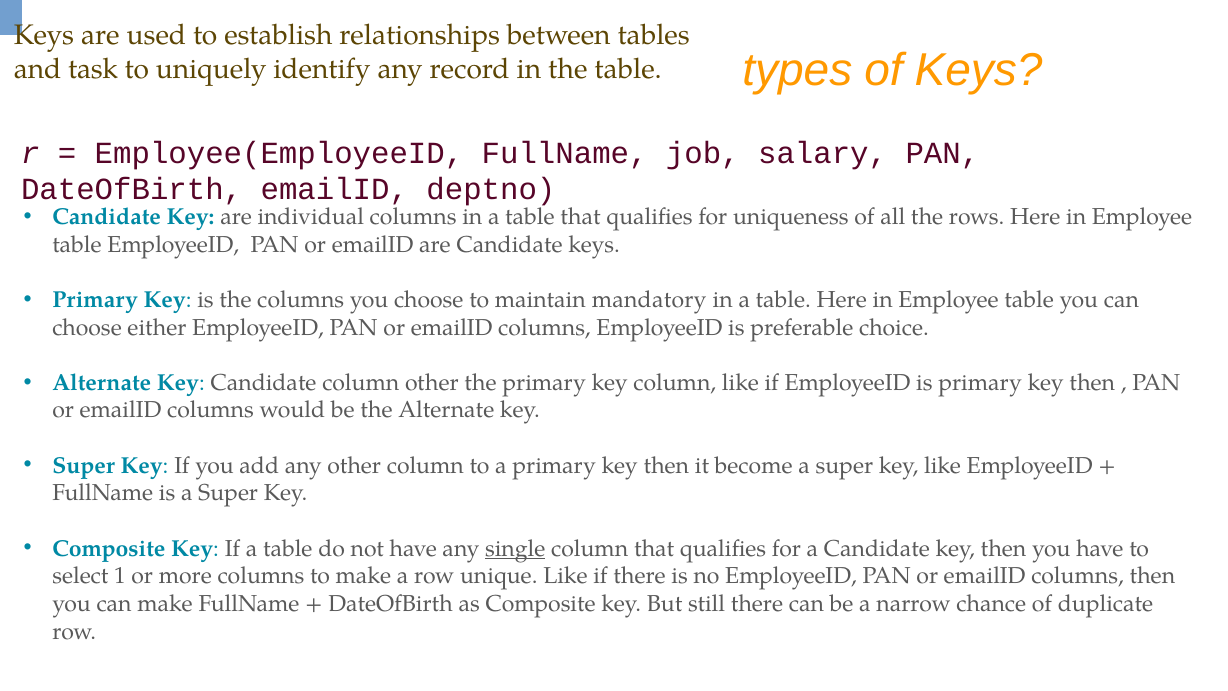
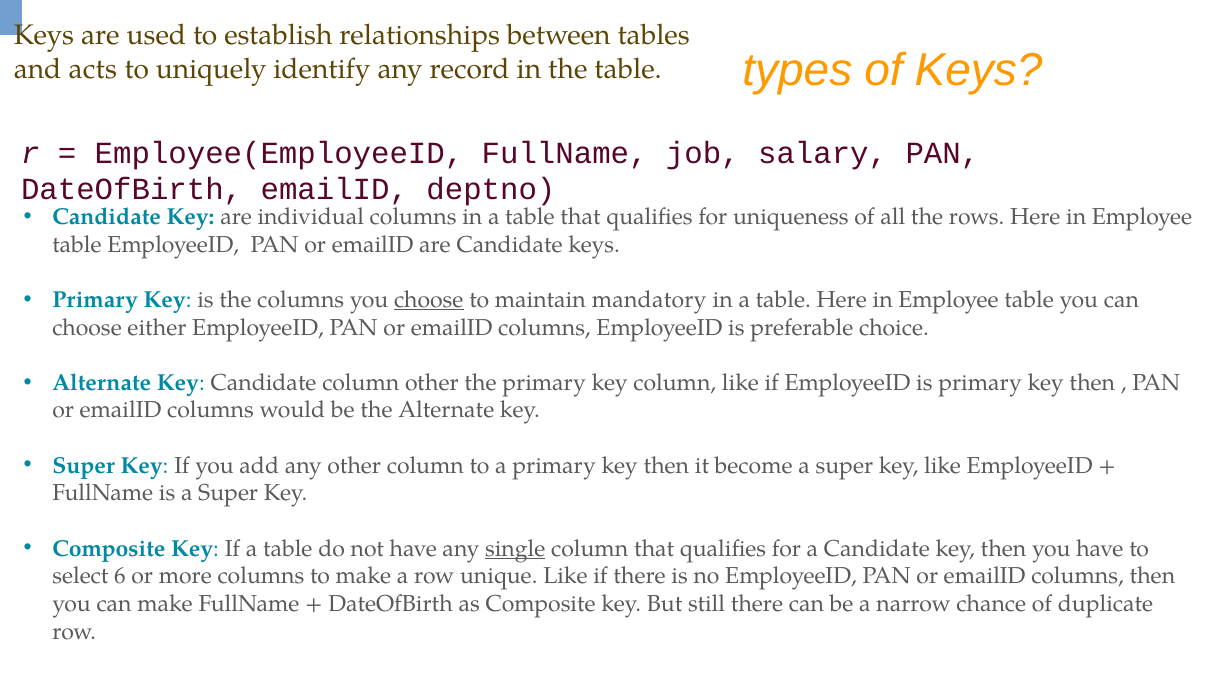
task: task -> acts (93, 69)
choose underline: none -> present (429, 300)
1: 1 -> 6 (120, 576)
